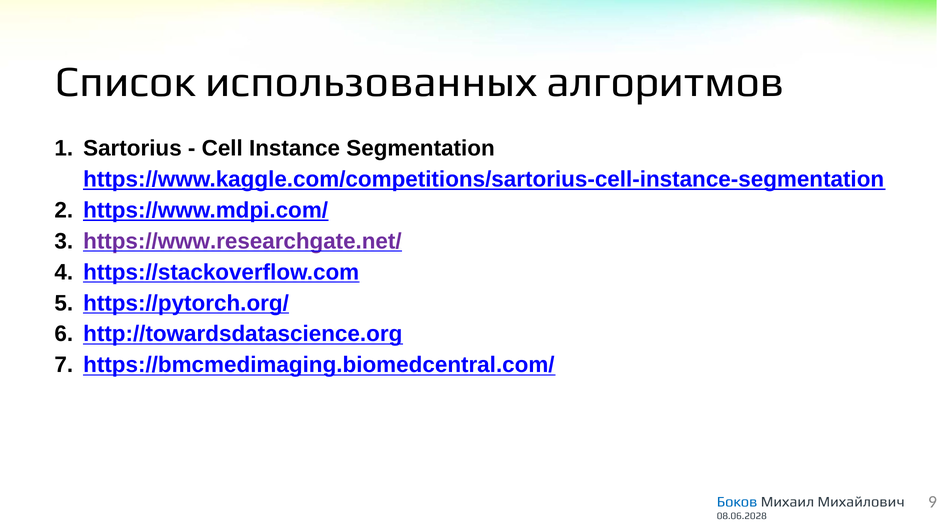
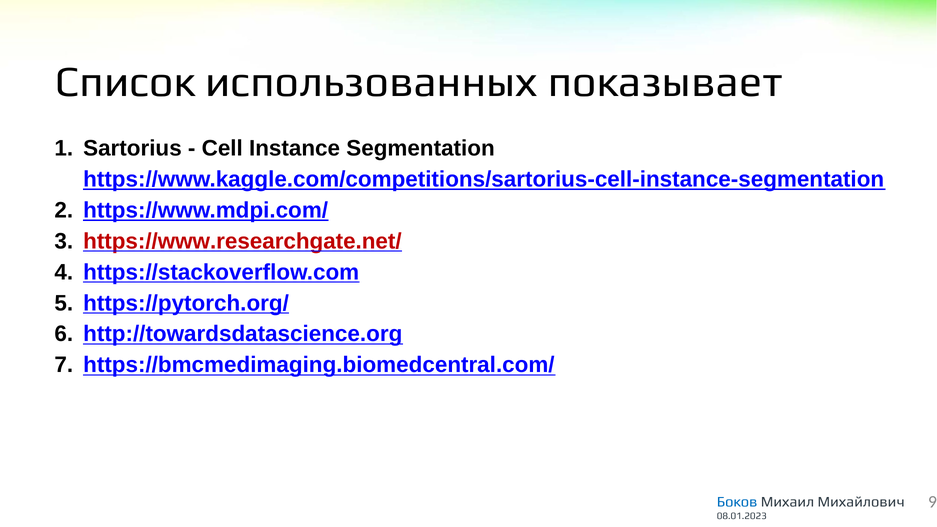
алгоритмов: алгоритмов -> показывает (665, 82)
https://www.researchgate.net/ colour: purple -> red (242, 241)
08.06.2028: 08.06.2028 -> 08.01.2023 (742, 516)
